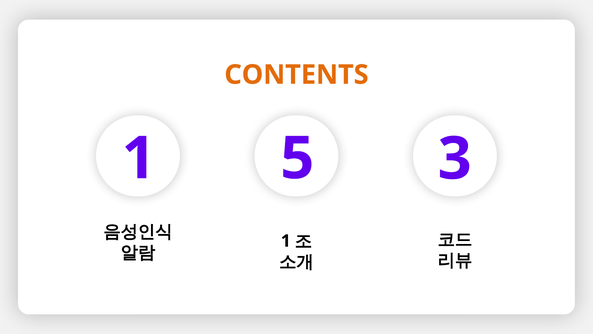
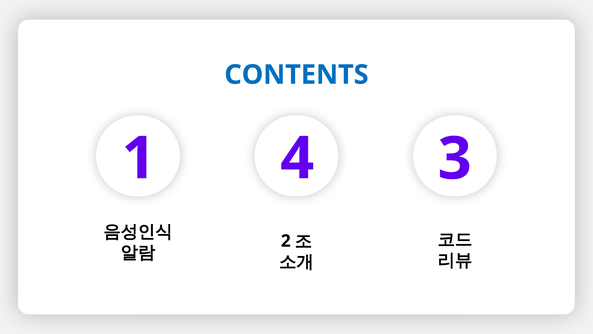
CONTENTS colour: orange -> blue (296, 75)
5: 5 -> 4 (297, 158)
1: 1 -> 2 (286, 241)
